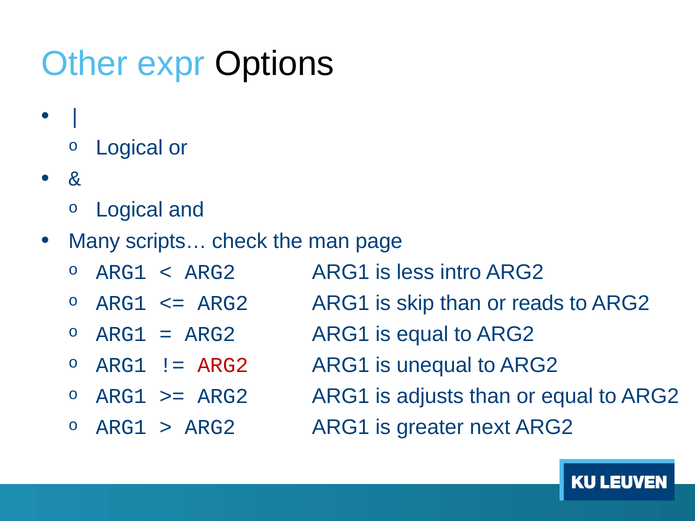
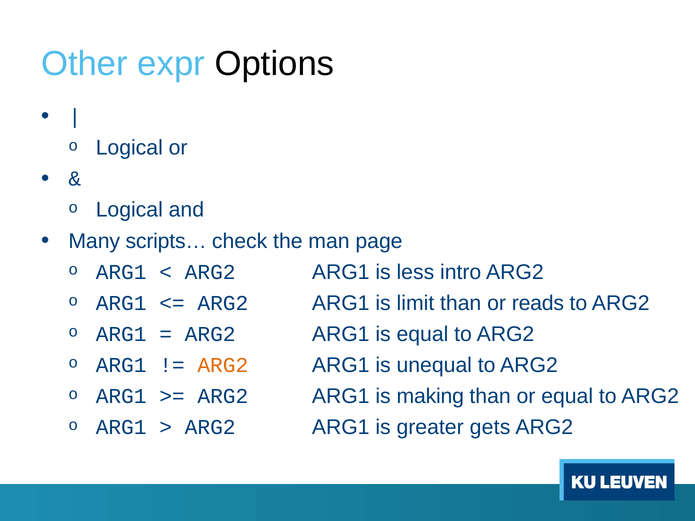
skip: skip -> limit (415, 303)
ARG2 colour: red -> orange (223, 366)
adjusts: adjusts -> making (430, 397)
next: next -> gets (490, 428)
